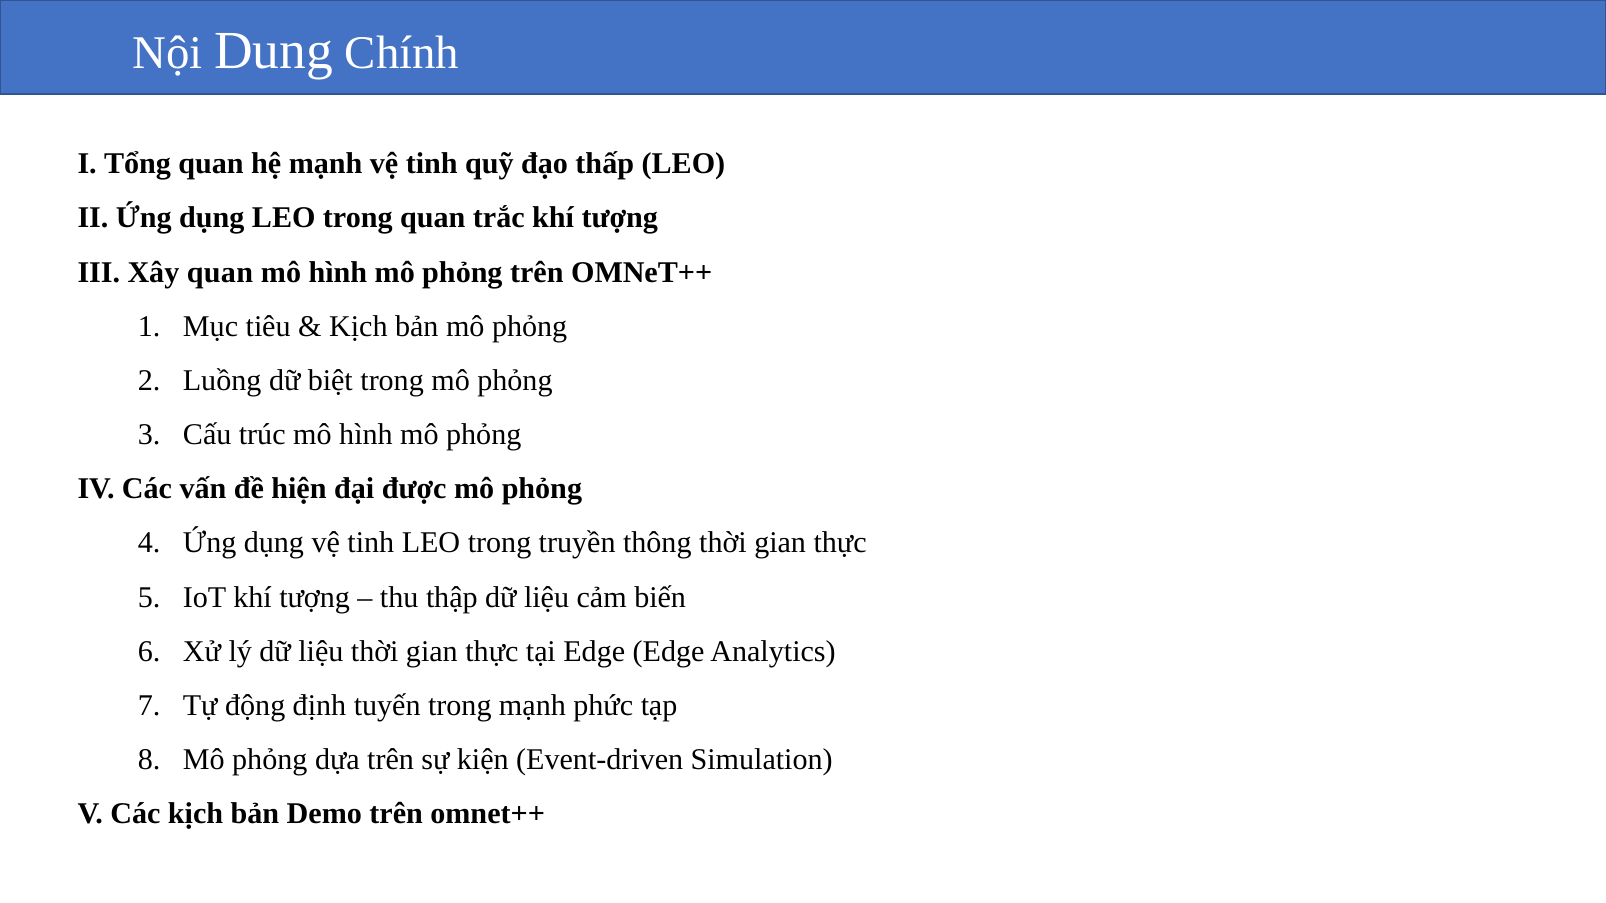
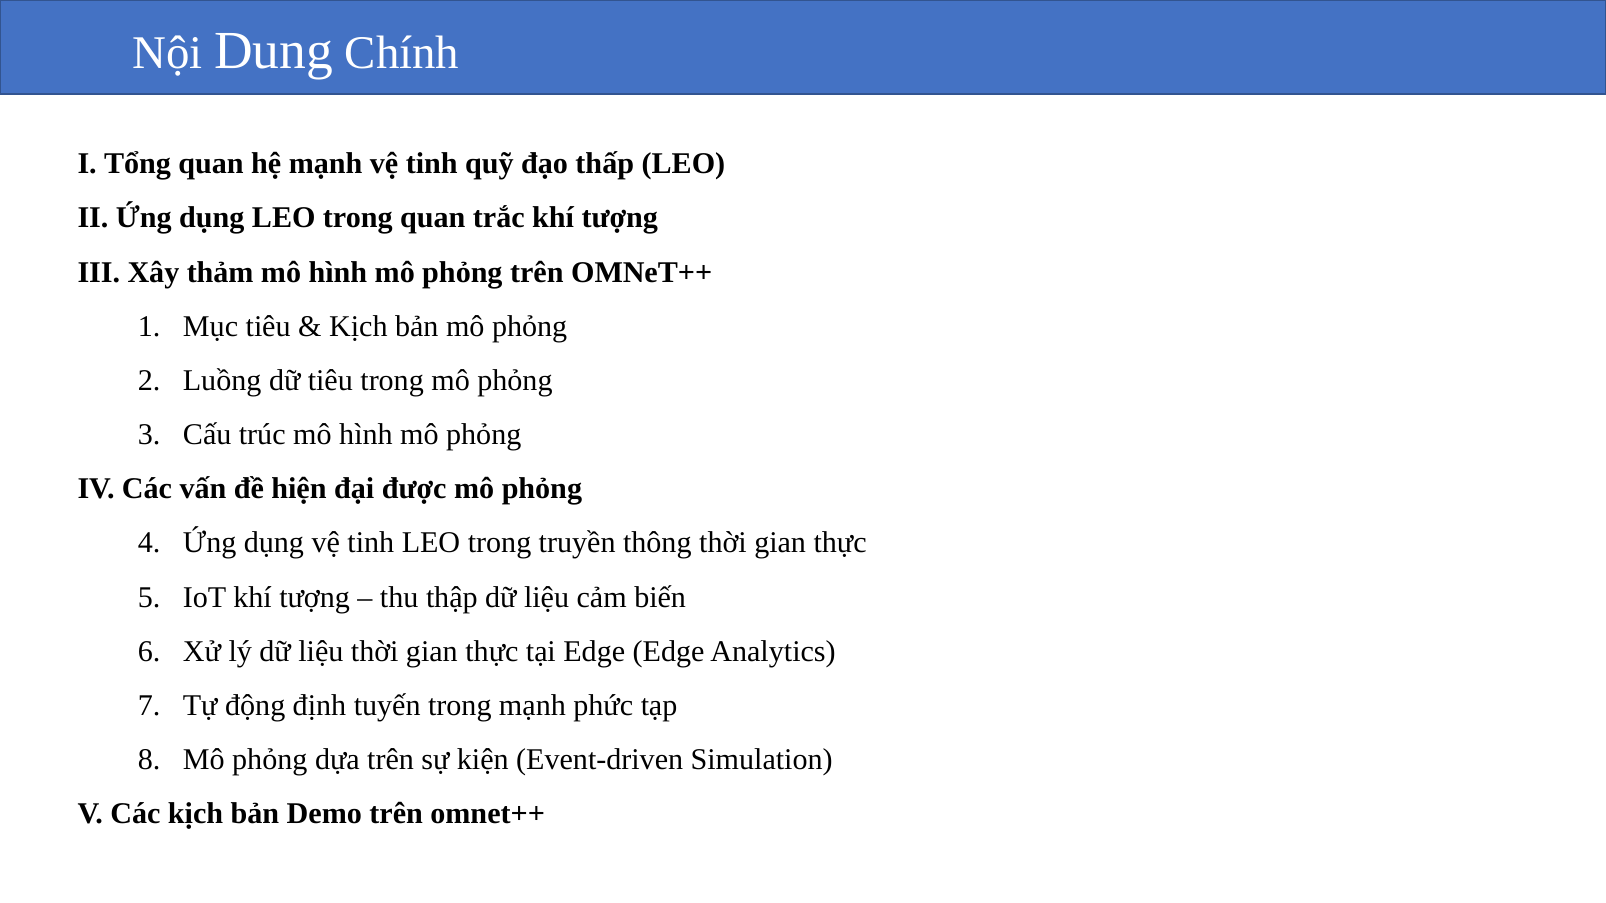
Xây quan: quan -> thảm (220, 272)
dữ biệt: biệt -> tiêu (330, 381)
